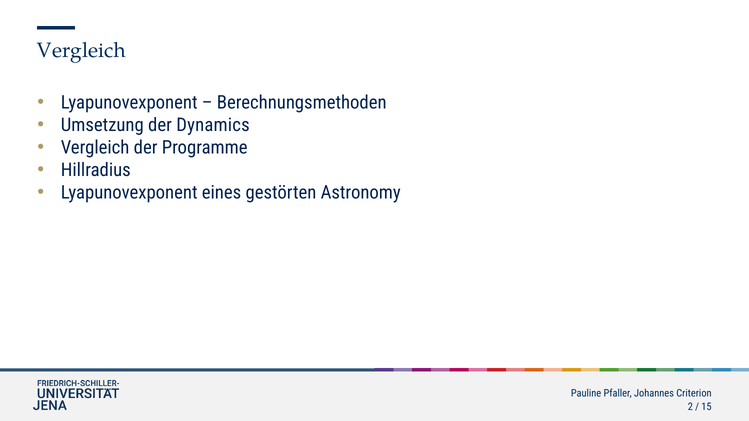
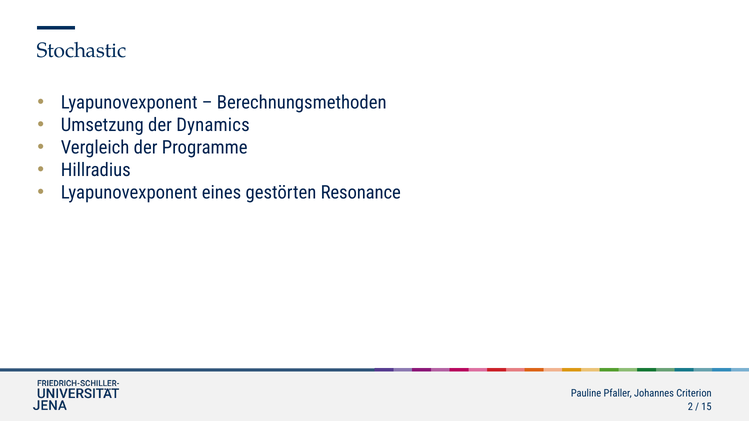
Vergleich: Vergleich -> Stochastic (81, 51)
Astronomy: Astronomy -> Resonance (361, 193)
